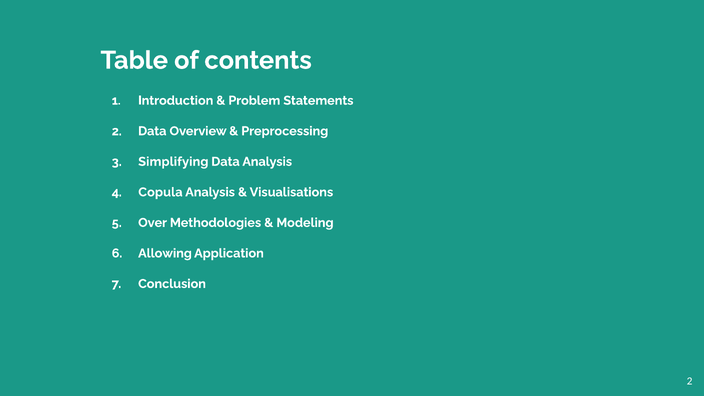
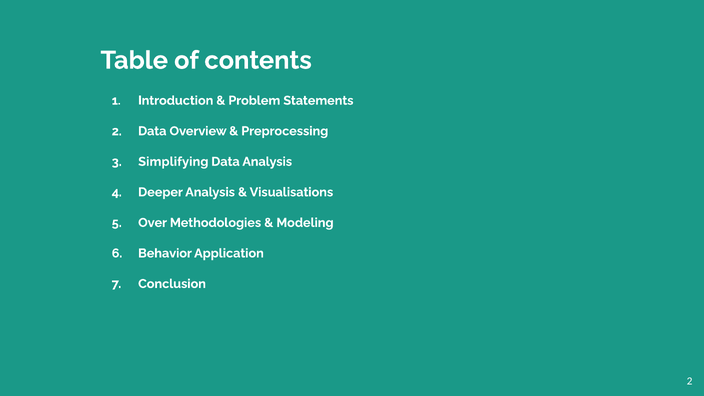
Copula: Copula -> Deeper (161, 192)
Allowing: Allowing -> Behavior (165, 253)
